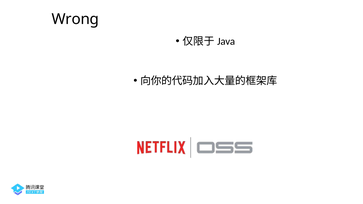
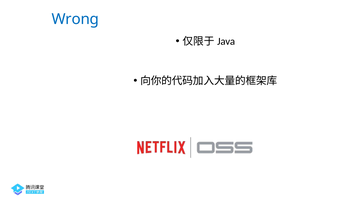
Wrong colour: black -> blue (75, 19)
